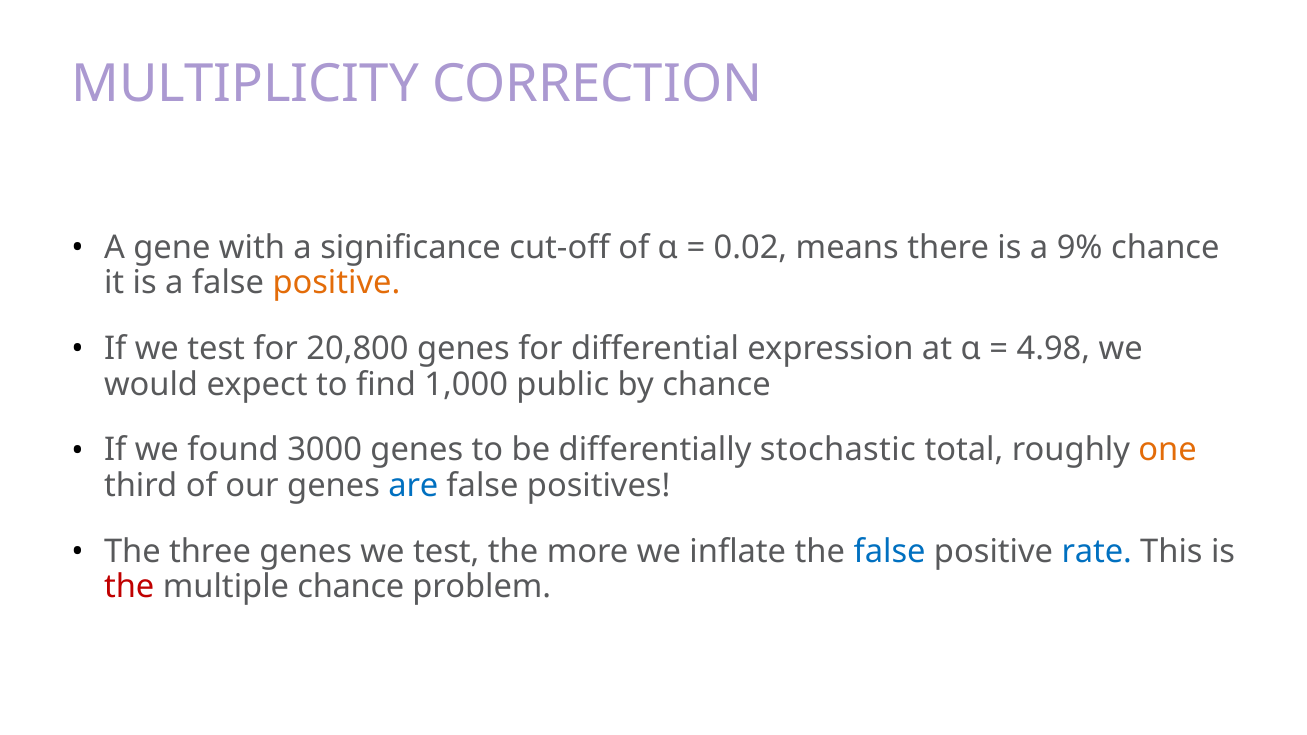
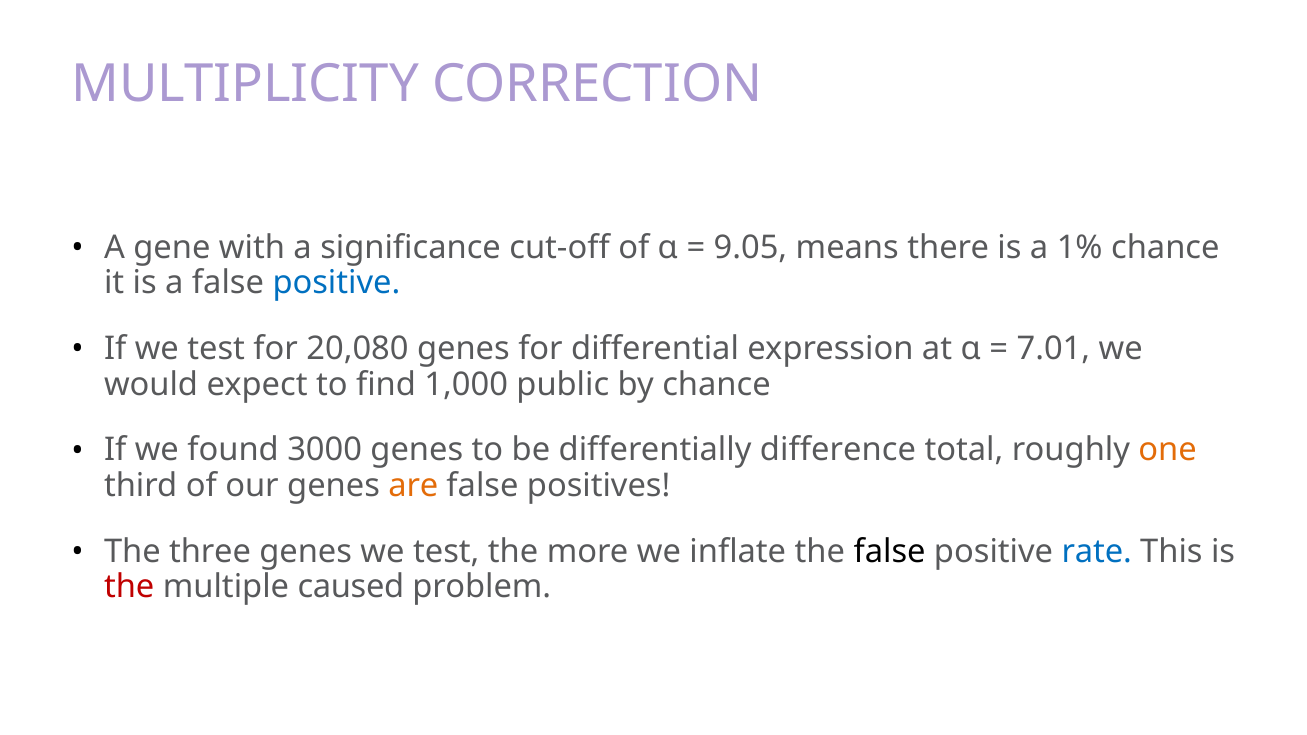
0.02: 0.02 -> 9.05 (750, 248)
9%: 9% -> 1% (1080, 248)
positive colour: orange -> blue (336, 283)
20,800: 20,800 -> 20,080 (357, 349)
4.98: 4.98 -> 7.01 (1053, 349)
stochastic: stochastic -> difference (838, 450)
are colour: blue -> orange (413, 486)
false colour: blue -> black (890, 552)
multiple chance: chance -> caused (351, 587)
